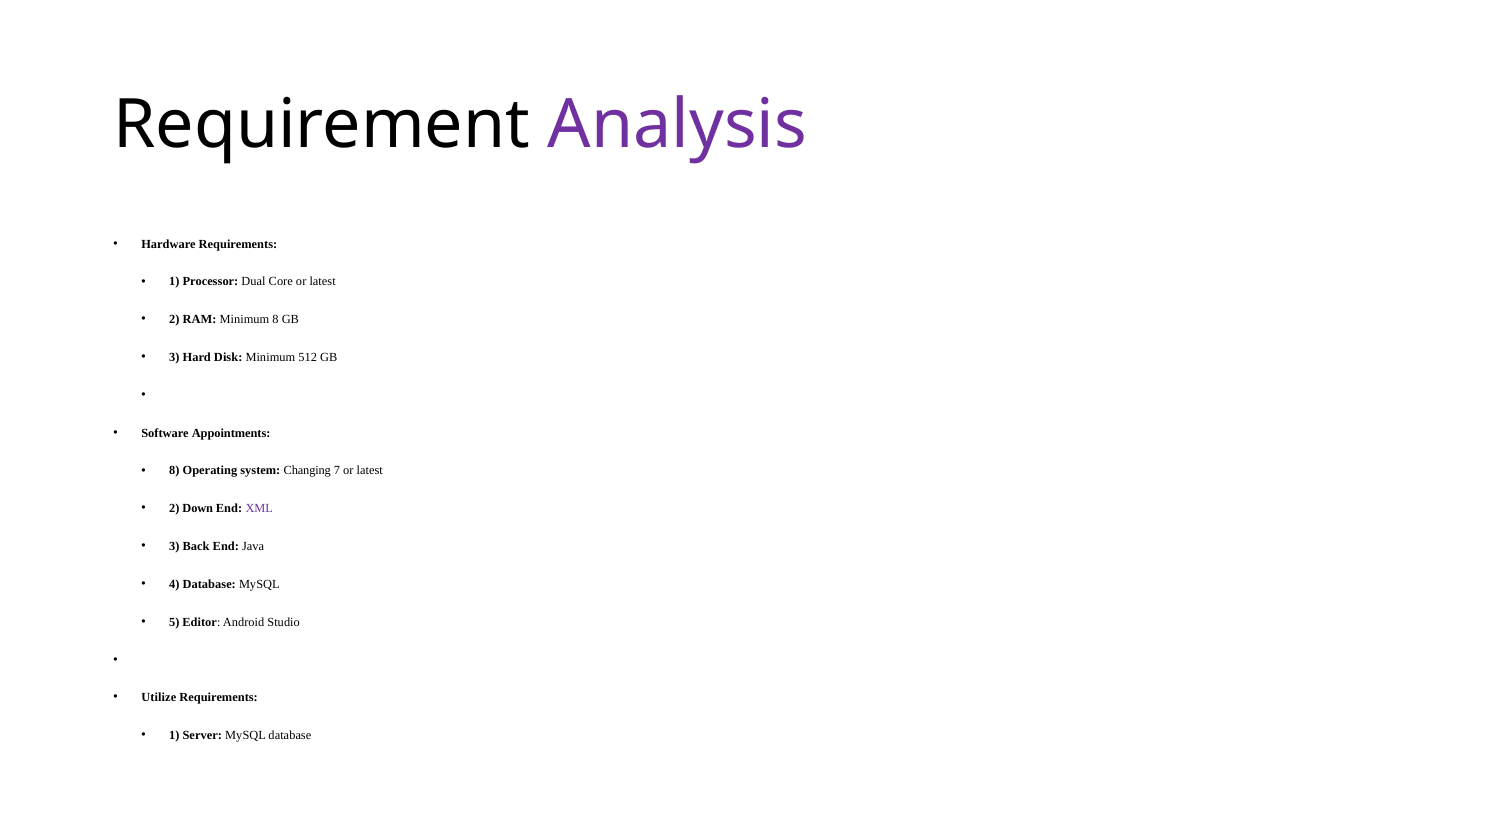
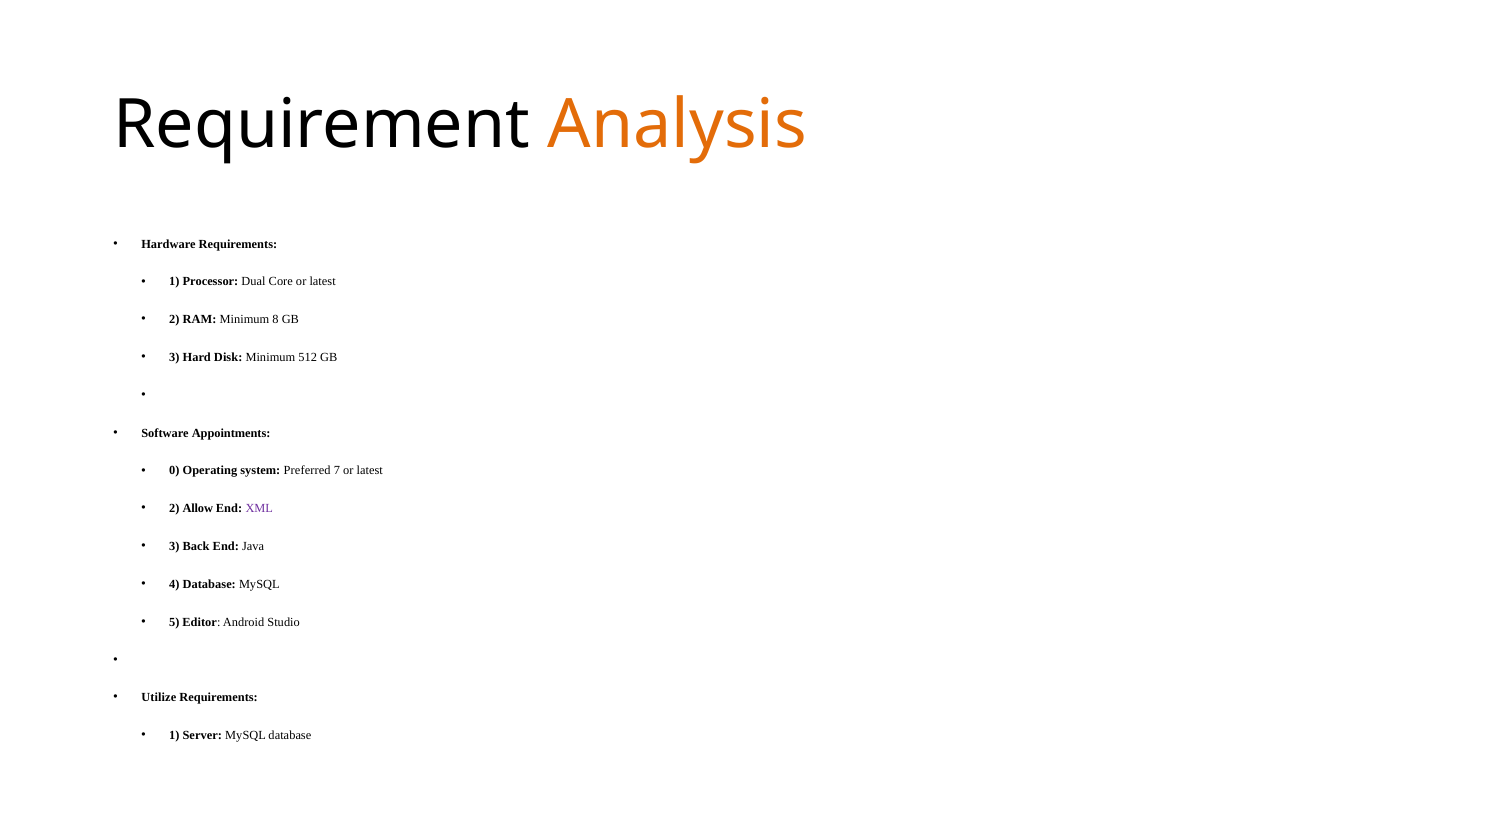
Analysis colour: purple -> orange (677, 125)
8: 8 -> 0 (174, 471)
Changing: Changing -> Preferred (307, 471)
Down: Down -> Allow (198, 509)
